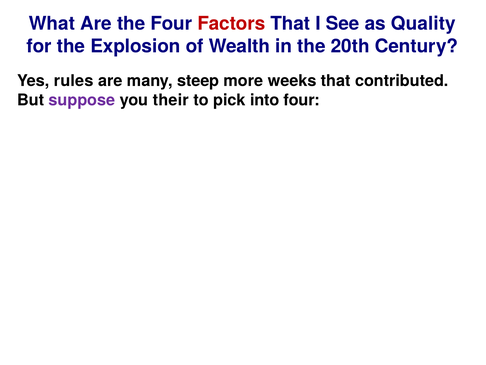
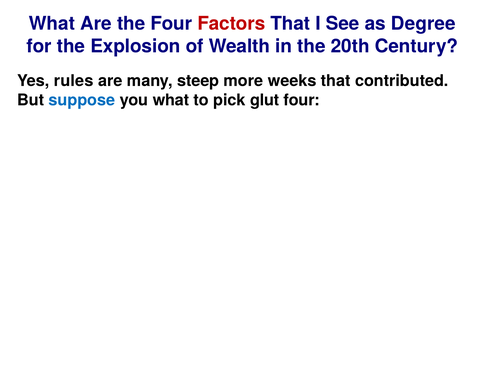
Quality: Quality -> Degree (423, 24)
suppose colour: purple -> blue (82, 100)
you their: their -> what (171, 100)
into: into -> glut (265, 100)
